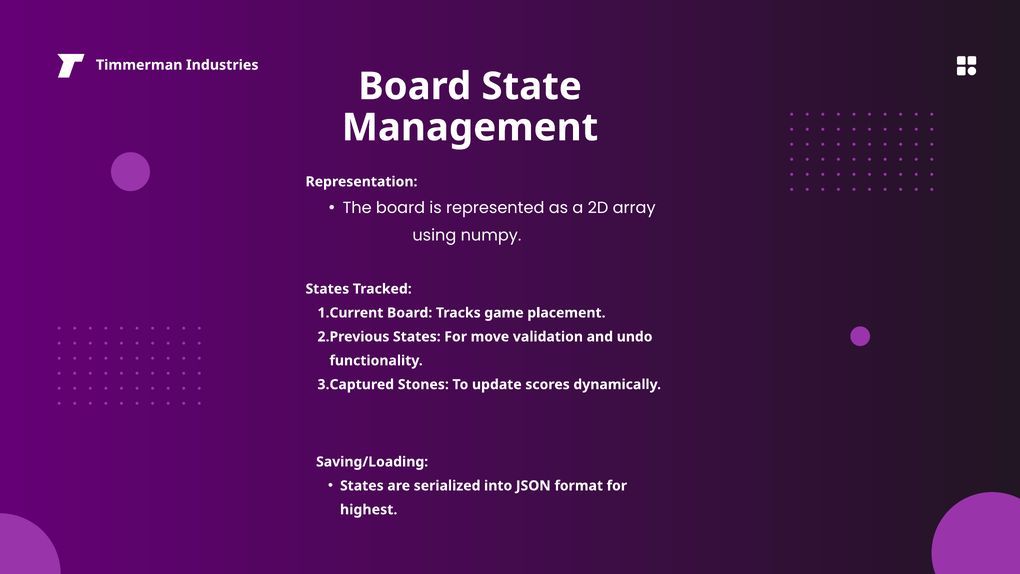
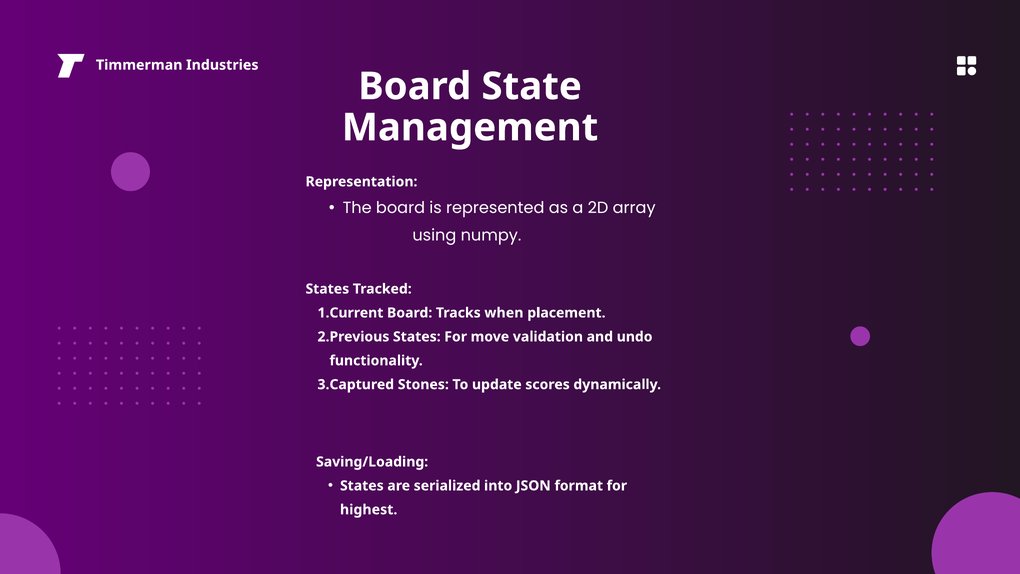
game: game -> when (504, 313)
